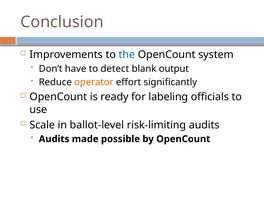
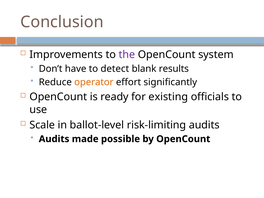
the colour: blue -> purple (127, 55)
output: output -> results (174, 69)
labeling: labeling -> existing (168, 97)
